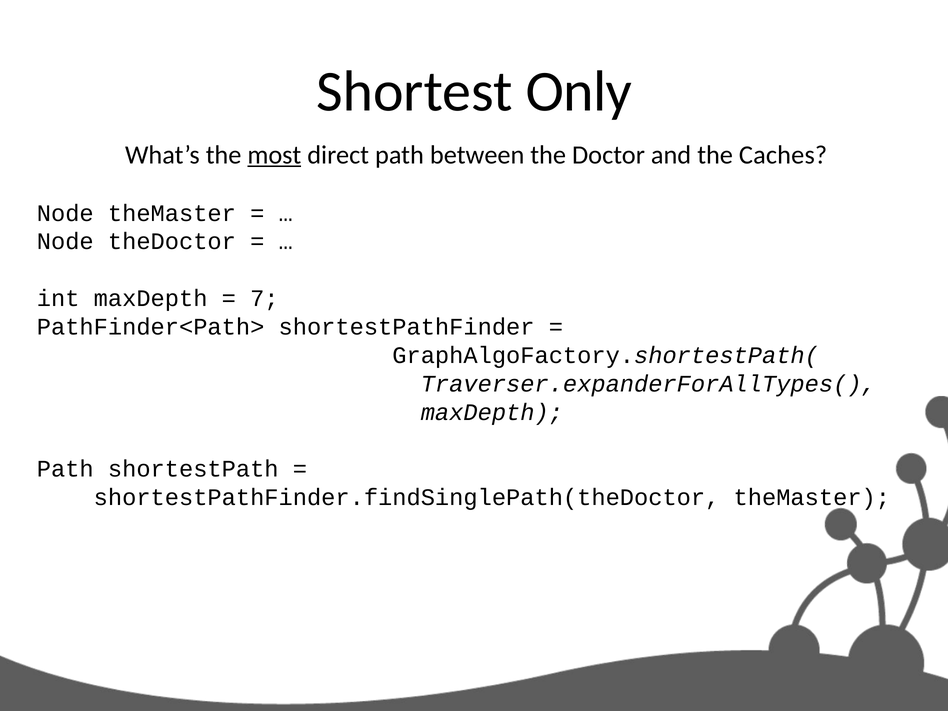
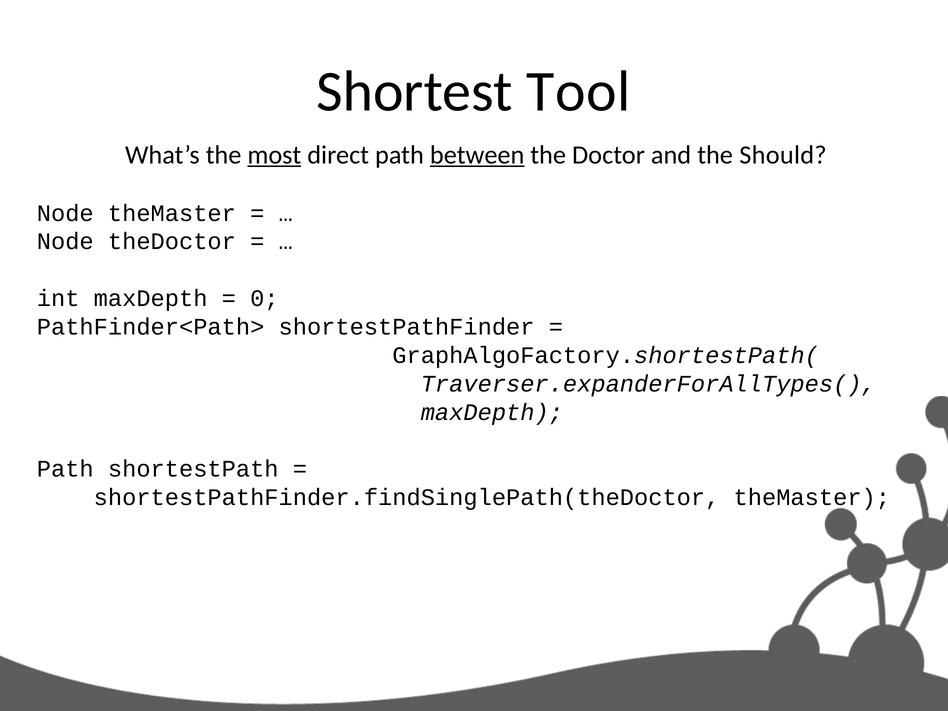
Only: Only -> Tool (578, 92)
between underline: none -> present (477, 155)
Caches: Caches -> Should (783, 155)
7: 7 -> 0 (264, 299)
